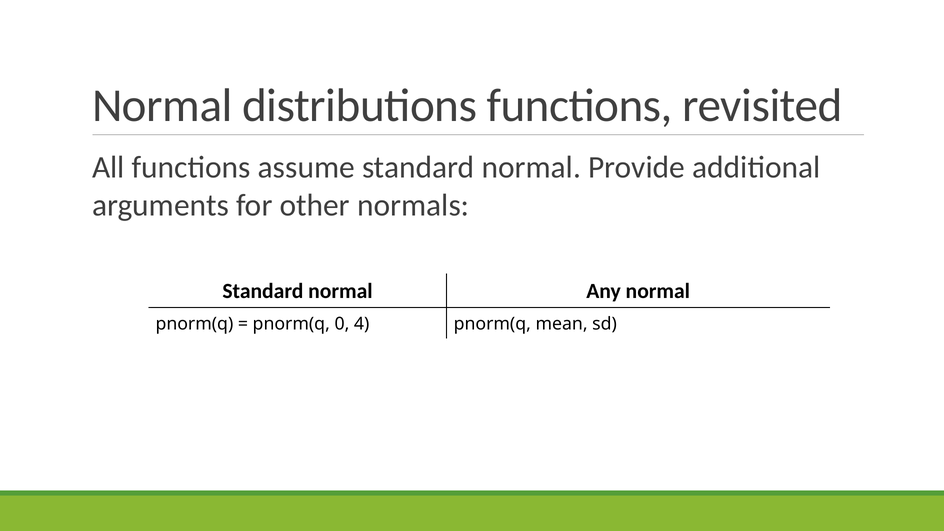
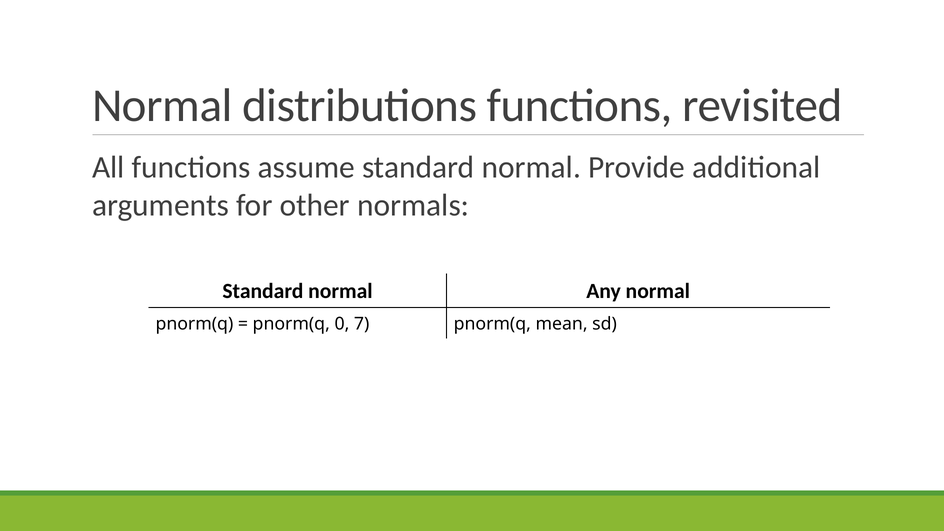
4: 4 -> 7 (362, 324)
